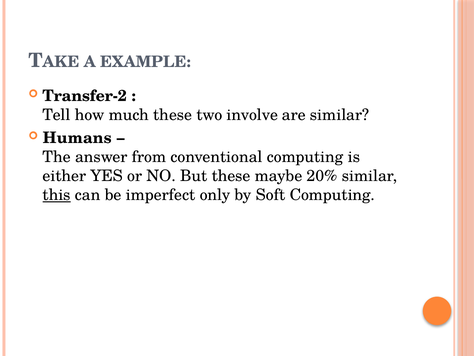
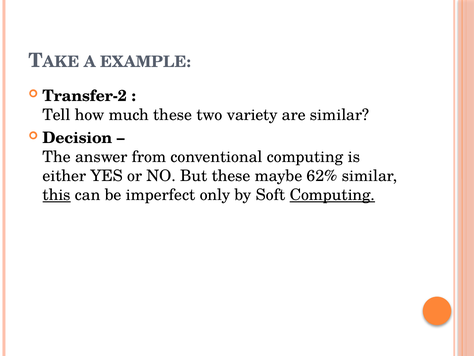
involve: involve -> variety (252, 115)
Humans: Humans -> Decision (77, 138)
20%: 20% -> 62% (322, 176)
Computing underline: none -> present (332, 195)
